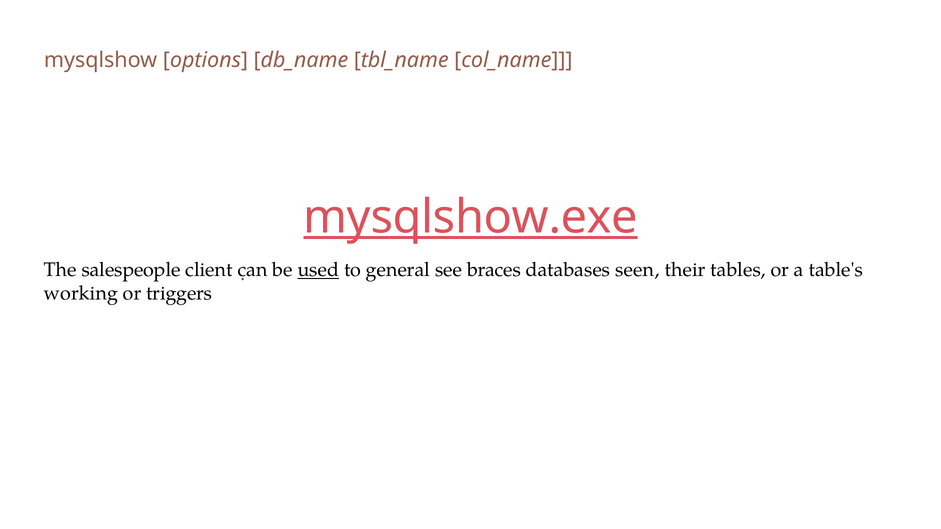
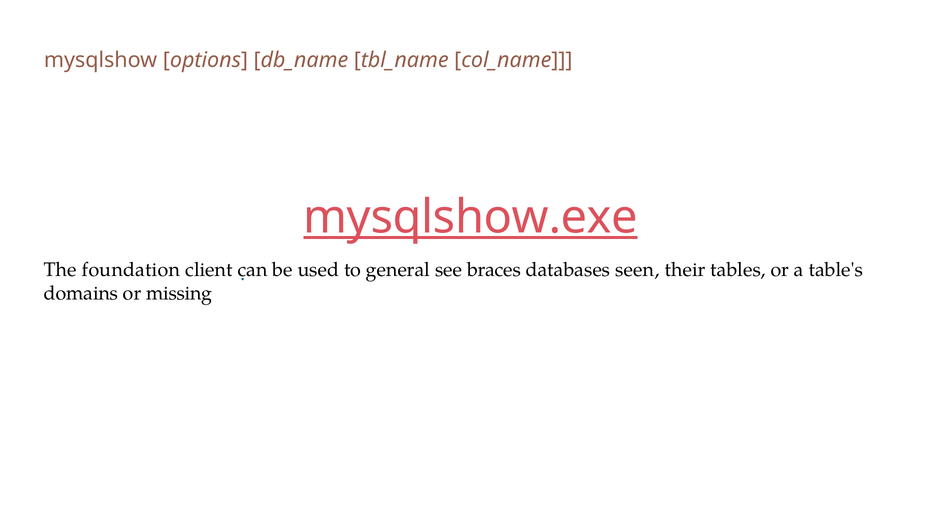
salespeople: salespeople -> foundation (131, 270)
used underline: present -> none (318, 270)
working: working -> domains (81, 294)
triggers: triggers -> missing (179, 294)
